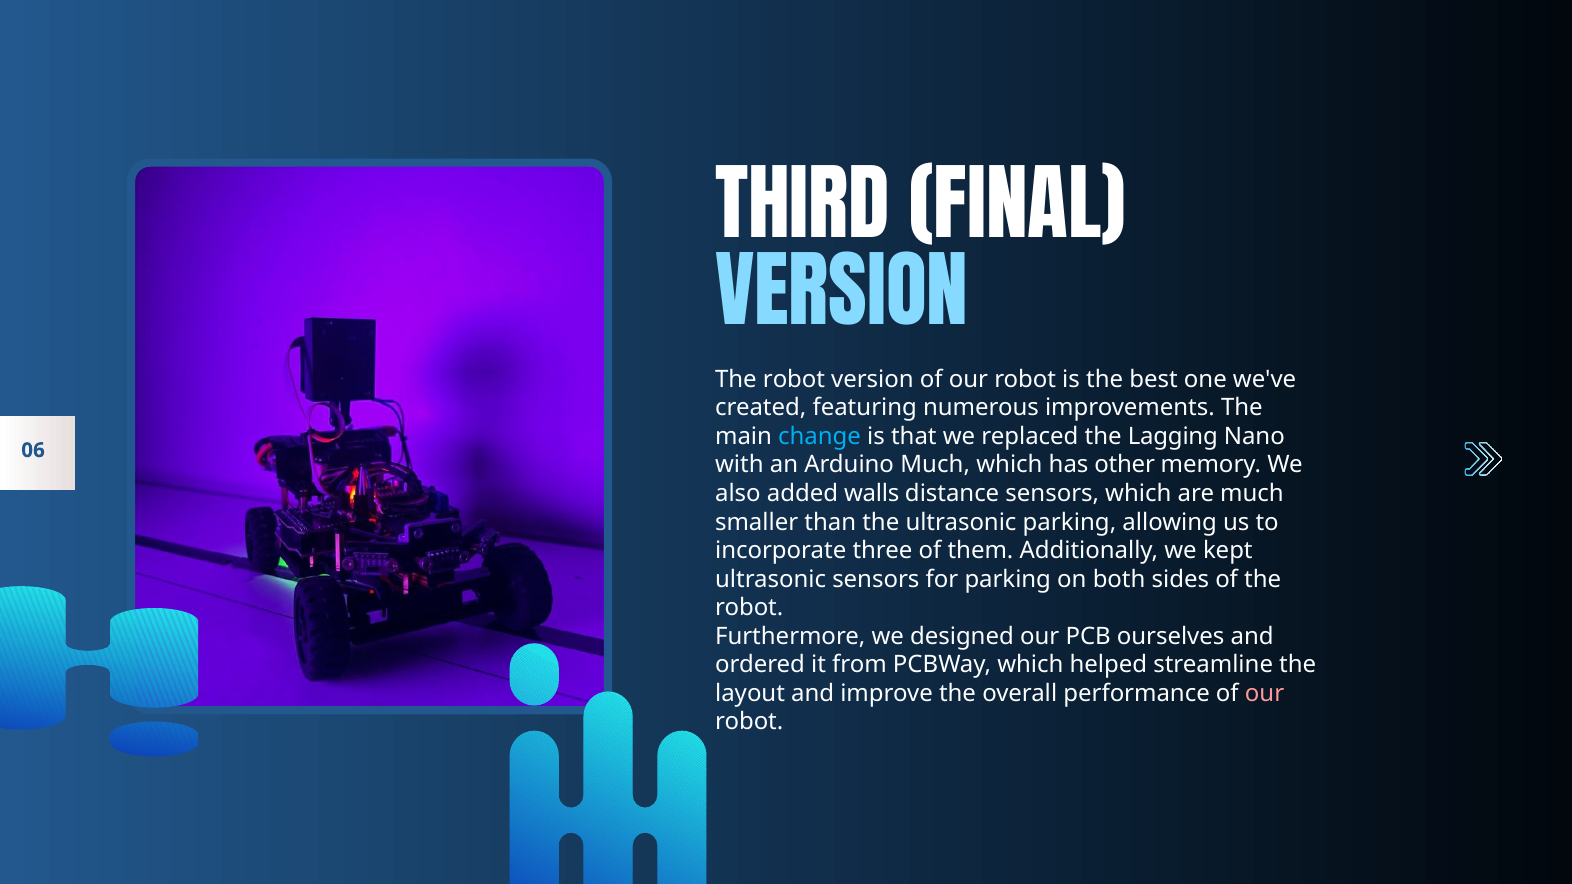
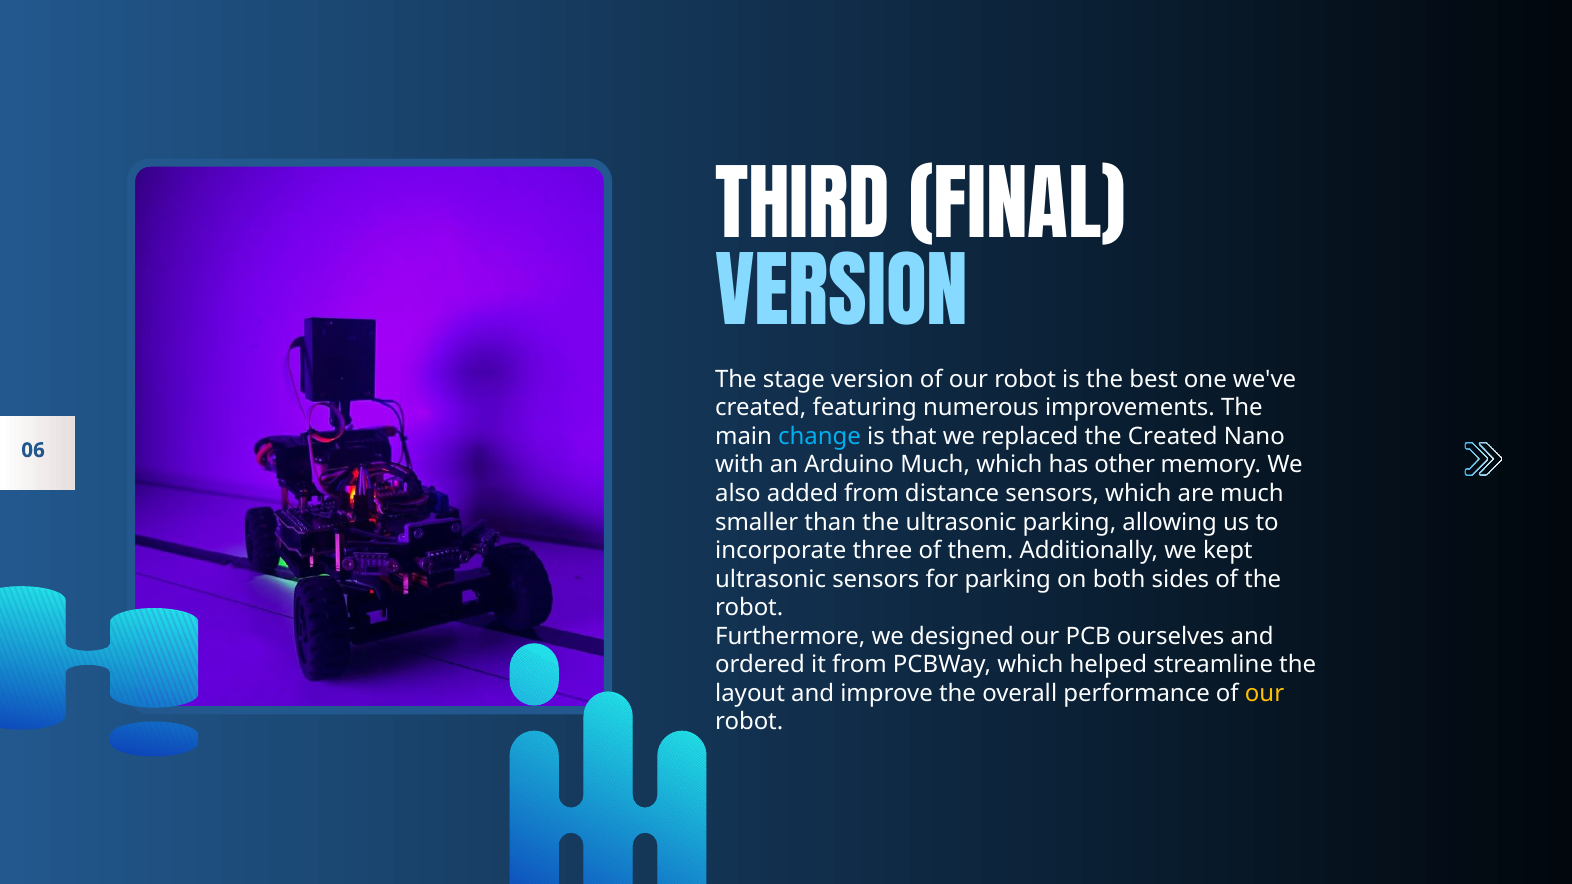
robot: robot -> stage (794, 379)
the Lagging: Lagging -> Created (1173, 437)
added walls: walls -> from (872, 494)
our colour: pink -> yellow (1265, 694)
